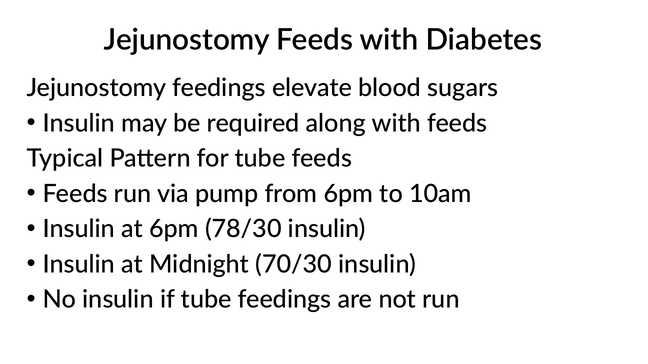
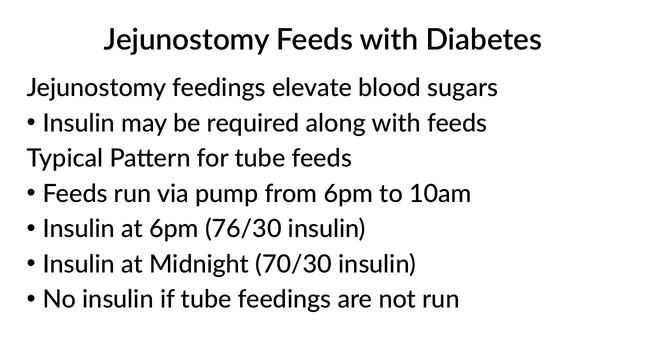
78/30: 78/30 -> 76/30 (243, 229)
